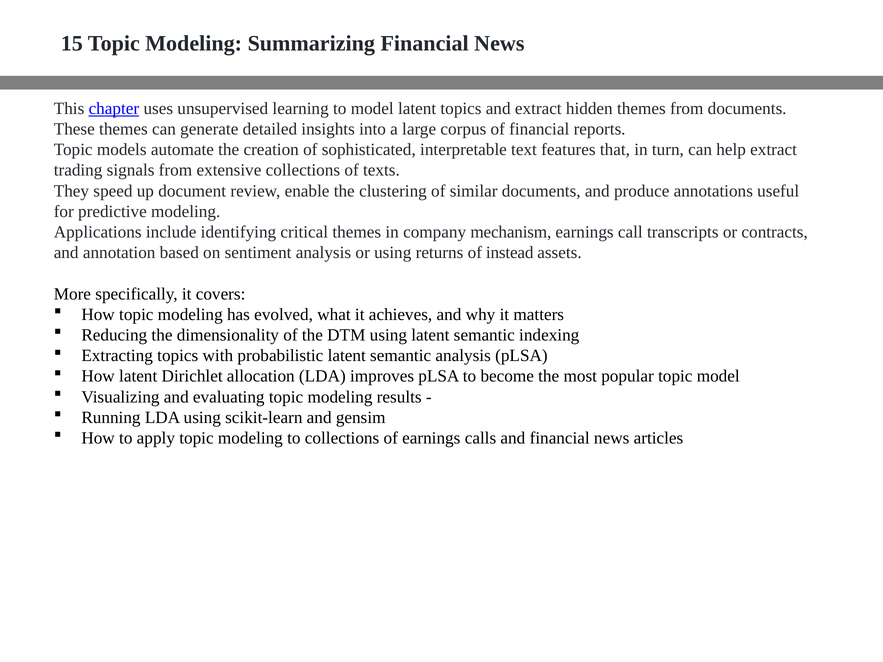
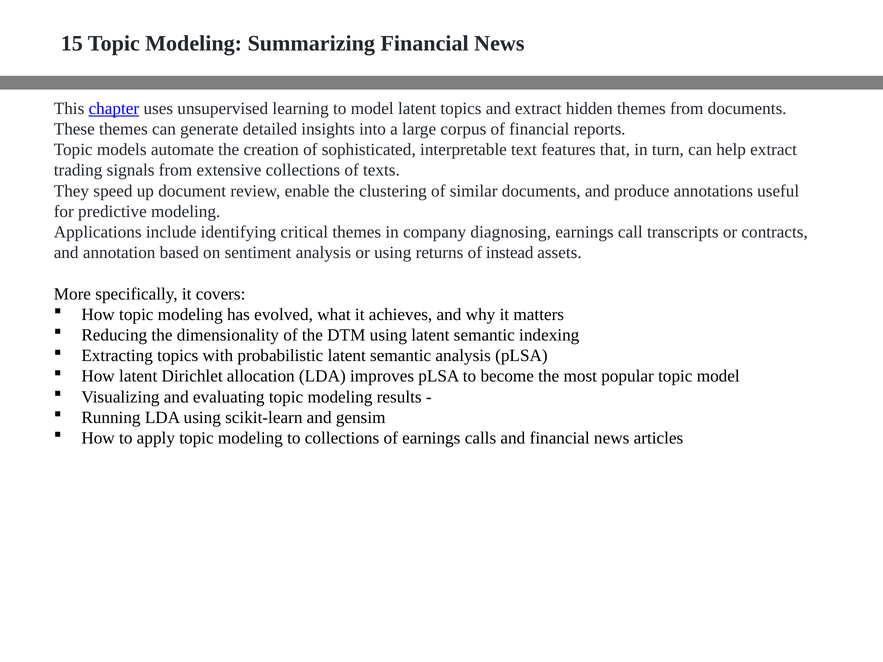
mechanism: mechanism -> diagnosing (511, 232)
